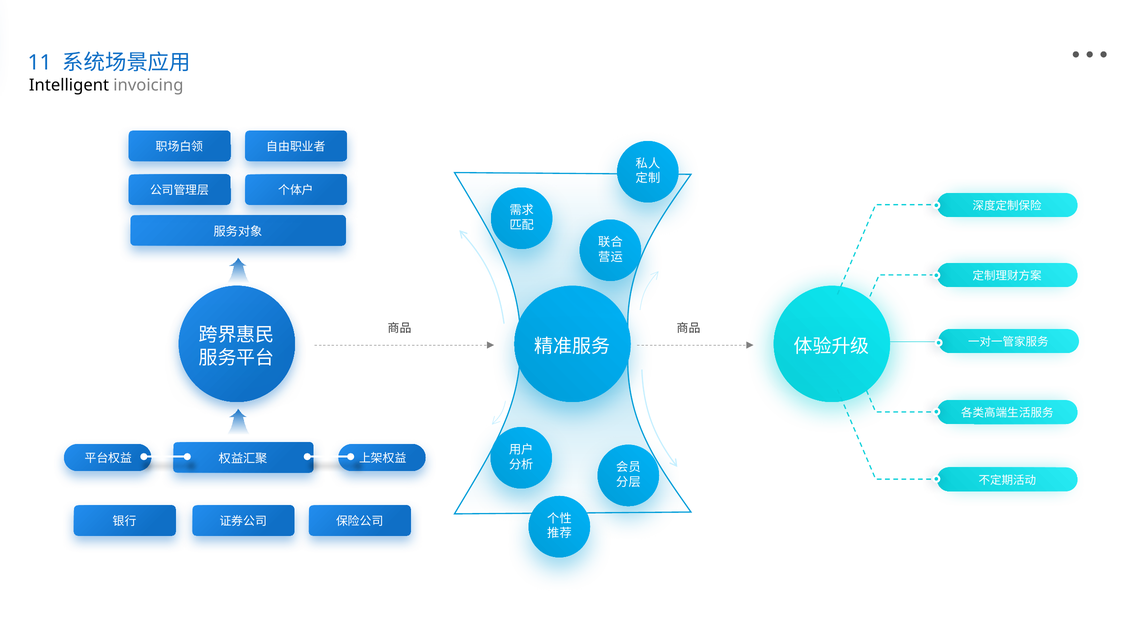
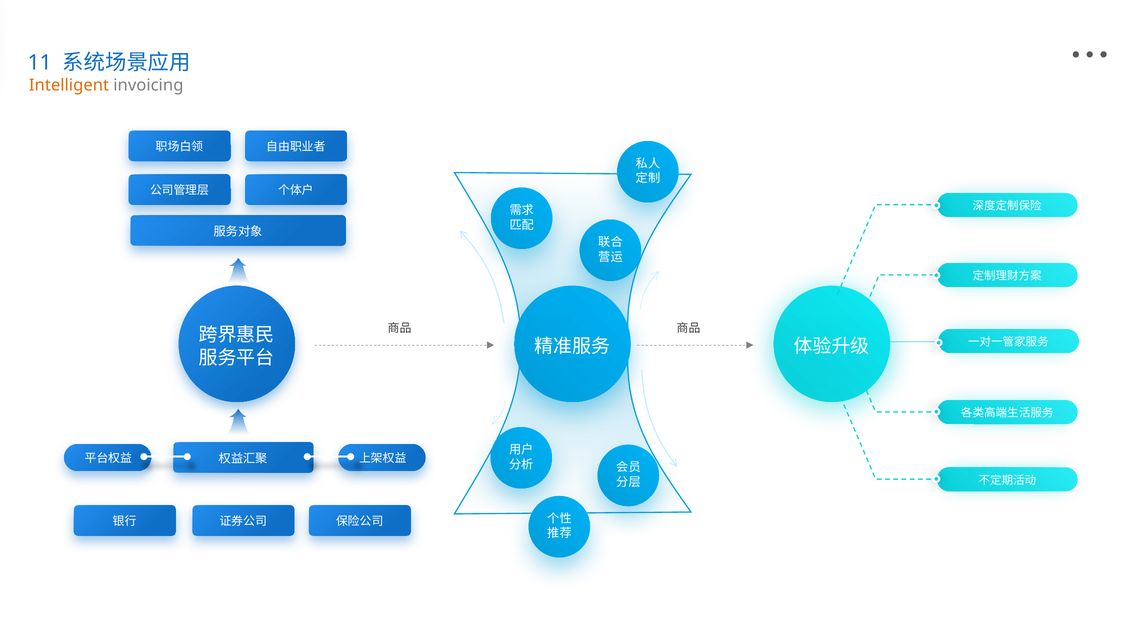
Intelligent colour: black -> orange (69, 85)
